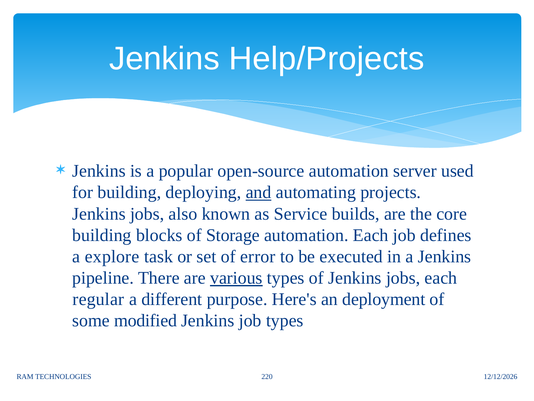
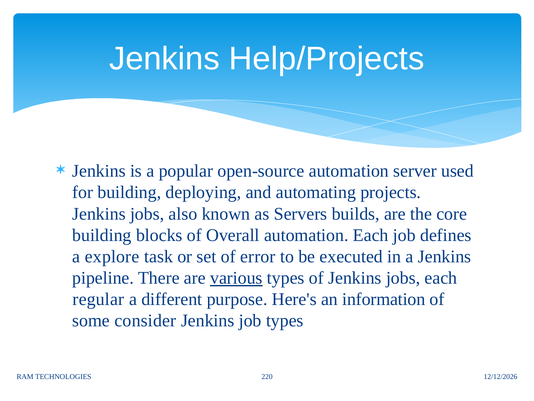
and underline: present -> none (259, 192)
Service: Service -> Servers (301, 214)
Storage: Storage -> Overall (233, 235)
deployment: deployment -> information (384, 299)
modified: modified -> consider (145, 320)
